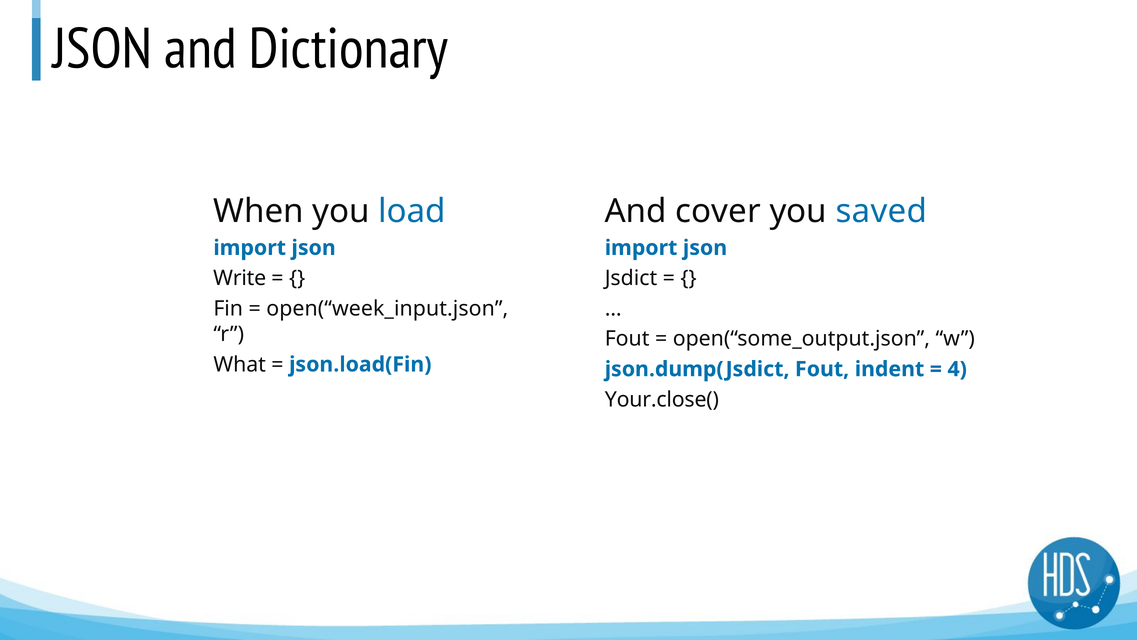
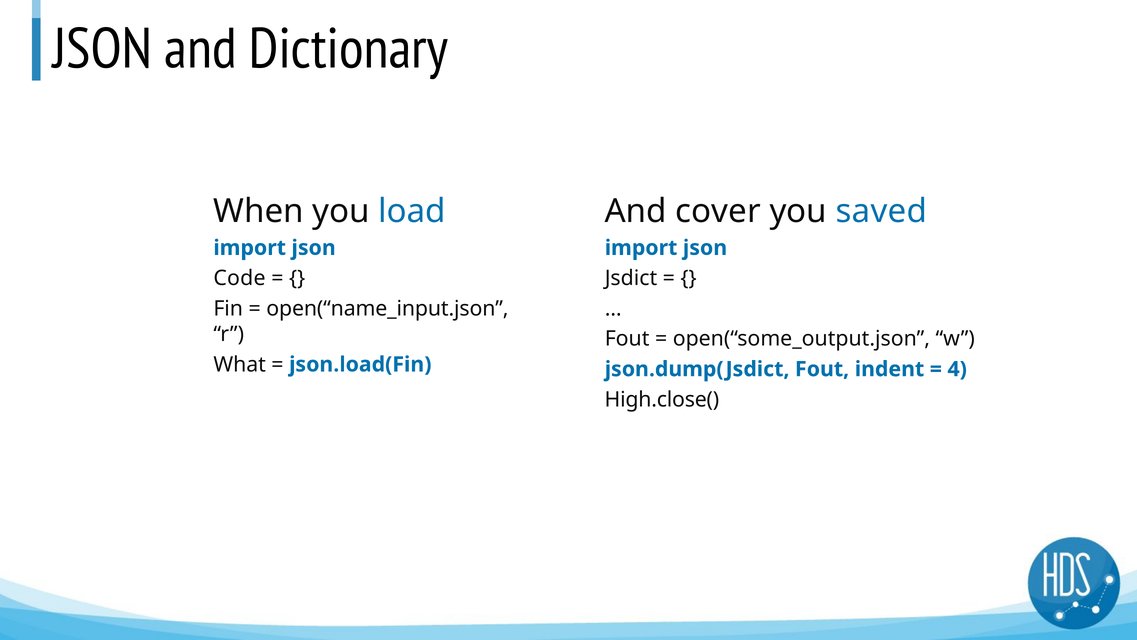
Write: Write -> Code (239, 278)
open(“week_input.json: open(“week_input.json -> open(“name_input.json (387, 308)
Your.close(: Your.close( -> High.close( (662, 399)
